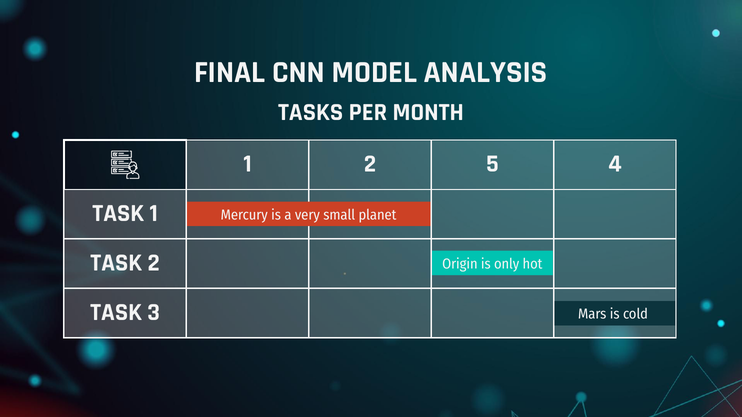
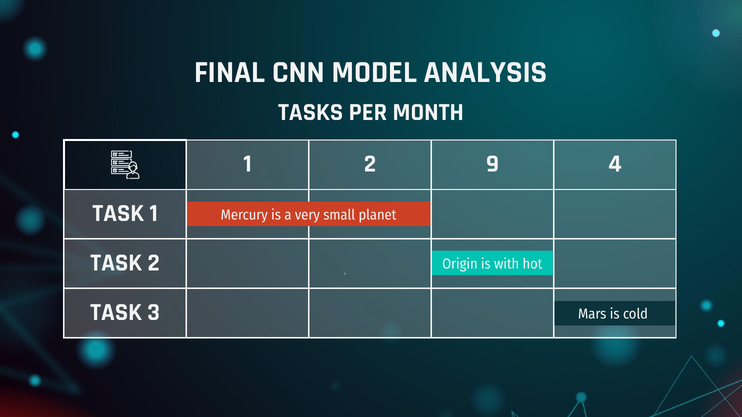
5: 5 -> 9 (493, 164)
only: only -> with (507, 264)
